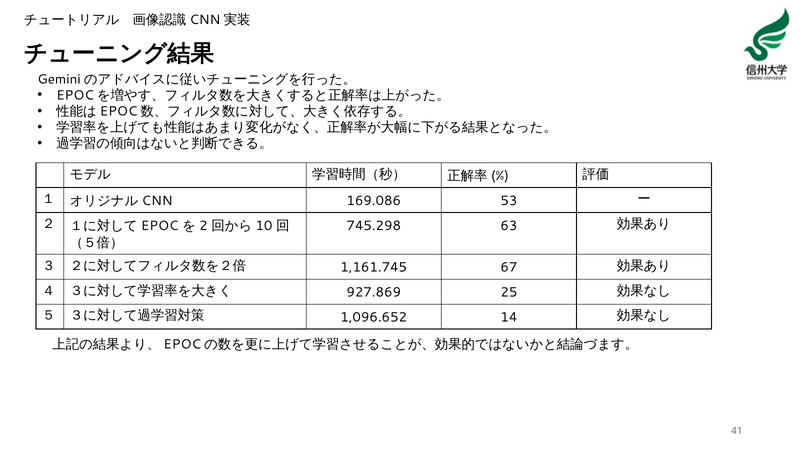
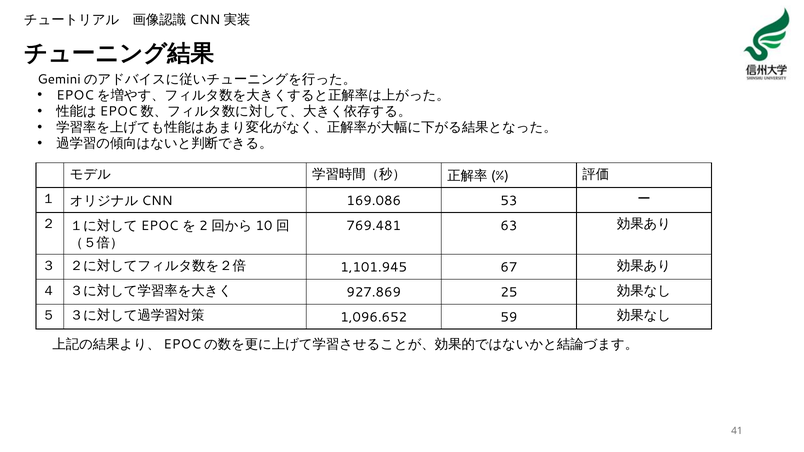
745.298: 745.298 -> 769.481 (374, 226)
1,161.745: 1,161.745 -> 1,101.945 (374, 268)
14: 14 -> 59 (509, 317)
